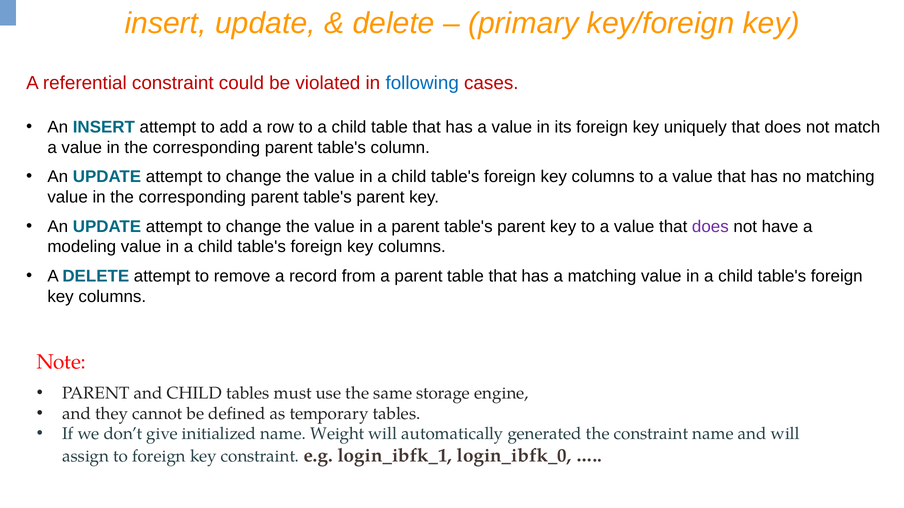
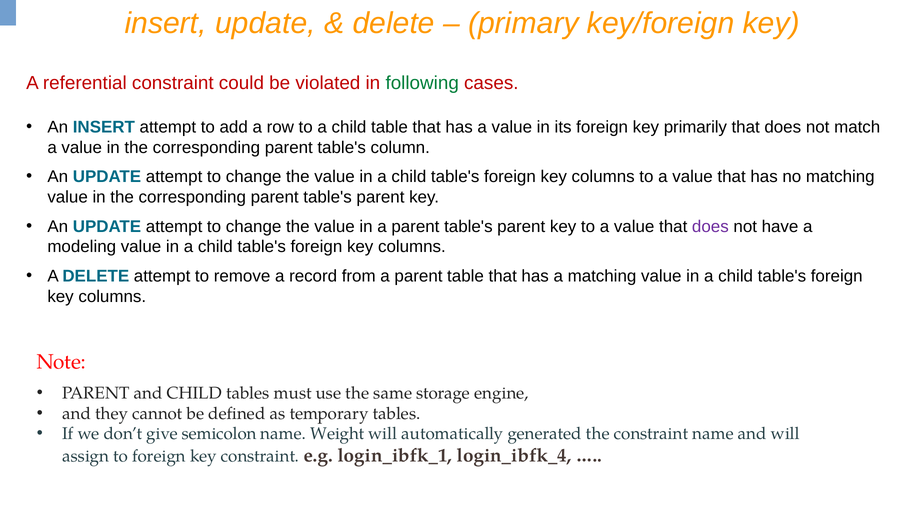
following colour: blue -> green (422, 83)
uniquely: uniquely -> primarily (695, 127)
initialized: initialized -> semicolon (219, 434)
login_ibfk_0: login_ibfk_0 -> login_ibfk_4 (514, 456)
